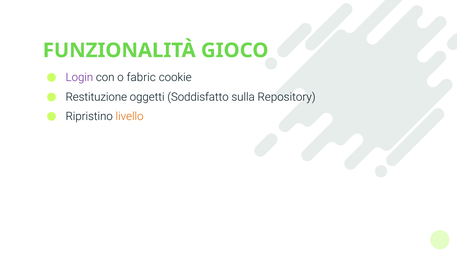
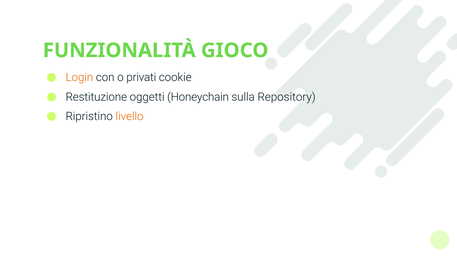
Login colour: purple -> orange (79, 77)
fabric: fabric -> privati (141, 77)
Soddisfatto: Soddisfatto -> Honeychain (198, 97)
